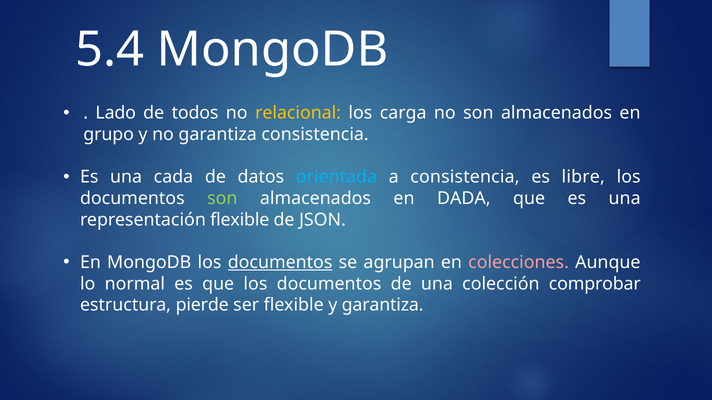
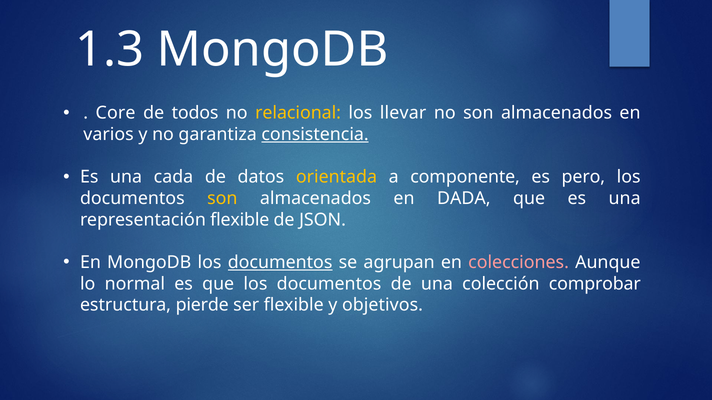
5.4: 5.4 -> 1.3 (110, 50)
Lado: Lado -> Core (116, 113)
carga: carga -> llevar (403, 113)
grupo: grupo -> varios (109, 135)
consistencia underline: none -> present (315, 135)
orientada colour: light blue -> yellow (336, 177)
a consistencia: consistencia -> componente (465, 177)
libre: libre -> pero (583, 177)
son colour: light green -> yellow (222, 199)
y garantiza: garantiza -> objetivos (383, 306)
